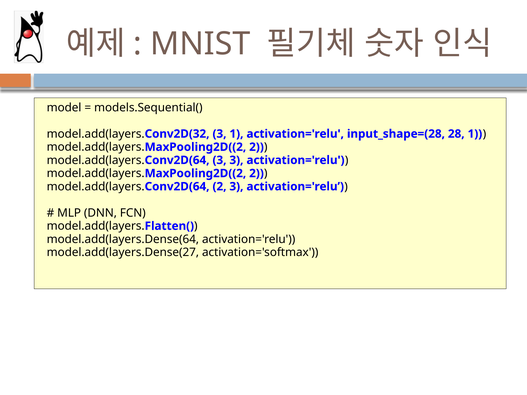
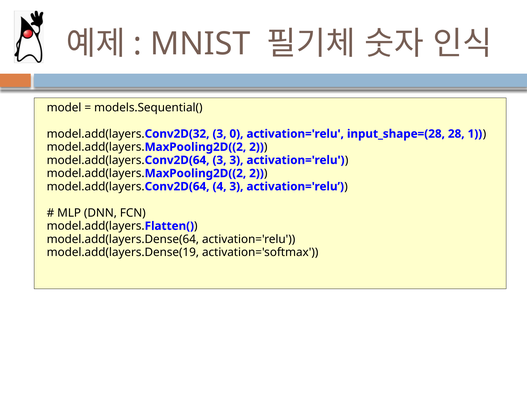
3 1: 1 -> 0 (236, 134)
model.add(layers.Conv2D(64 2: 2 -> 4 (220, 187)
model.add(layers.Dense(27: model.add(layers.Dense(27 -> model.add(layers.Dense(19 (123, 253)
